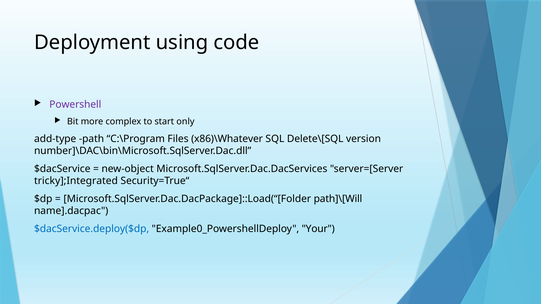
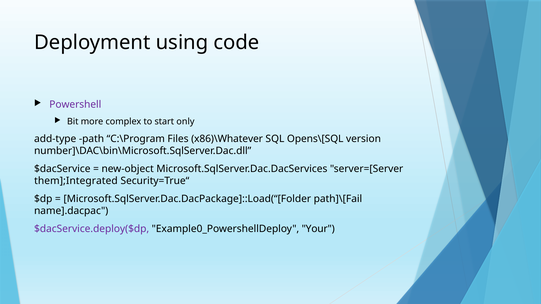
Delete\[SQL: Delete\[SQL -> Opens\[SQL (315, 139)
tricky];Integrated: tricky];Integrated -> them];Integrated (76, 181)
path]\[Will: path]\[Will -> path]\[Fail (338, 199)
$dacService.deploy($dp colour: blue -> purple (92, 229)
